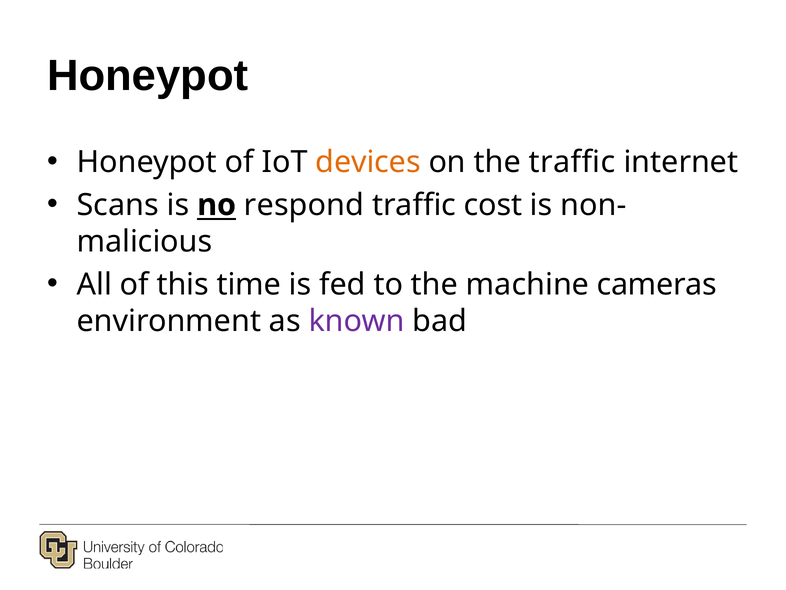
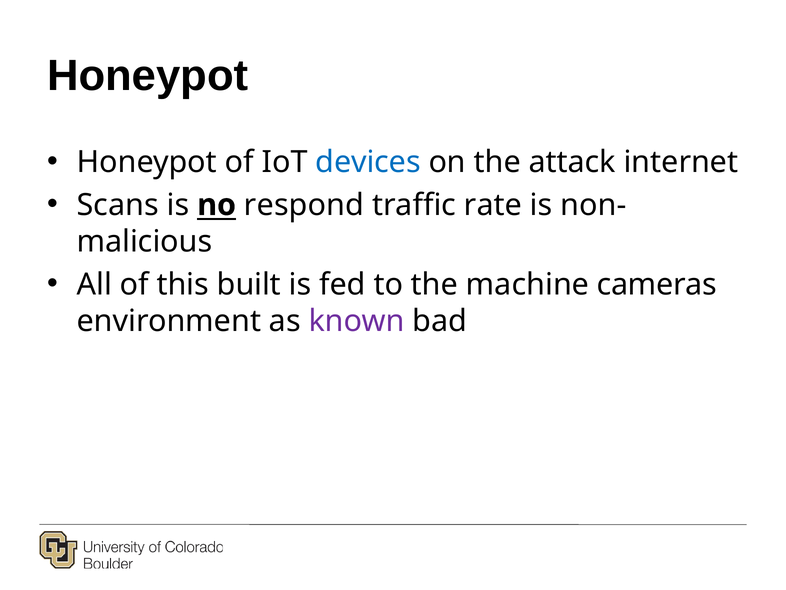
devices colour: orange -> blue (368, 162)
the traffic: traffic -> attack (572, 162)
cost: cost -> rate (493, 205)
time: time -> built (249, 284)
